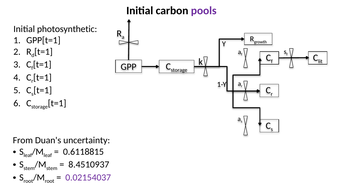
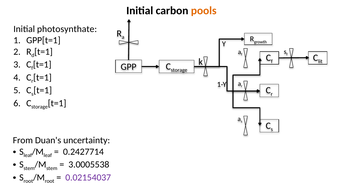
pools colour: purple -> orange (204, 11)
photosynthetic: photosynthetic -> photosynthate (67, 29)
0.6118815: 0.6118815 -> 0.2427714 (83, 152)
8.4510937: 8.4510937 -> 3.0005538 (89, 165)
